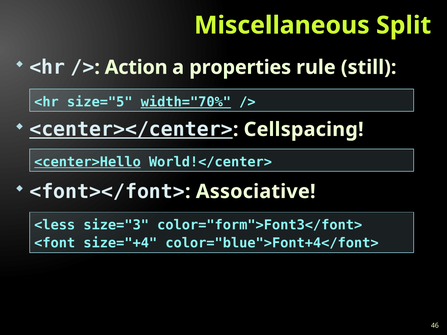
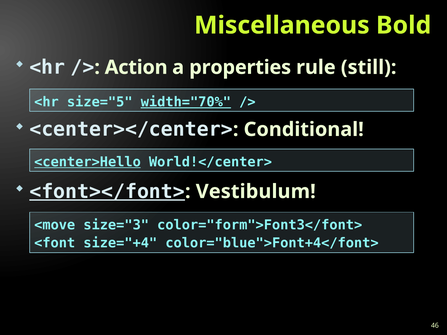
Split: Split -> Bold (404, 25)
<center></center> underline: present -> none (131, 130)
Cellspacing: Cellspacing -> Conditional (304, 130)
<font></font> underline: none -> present (107, 192)
Associative: Associative -> Vestibulum (256, 192)
<less: <less -> <move (55, 225)
